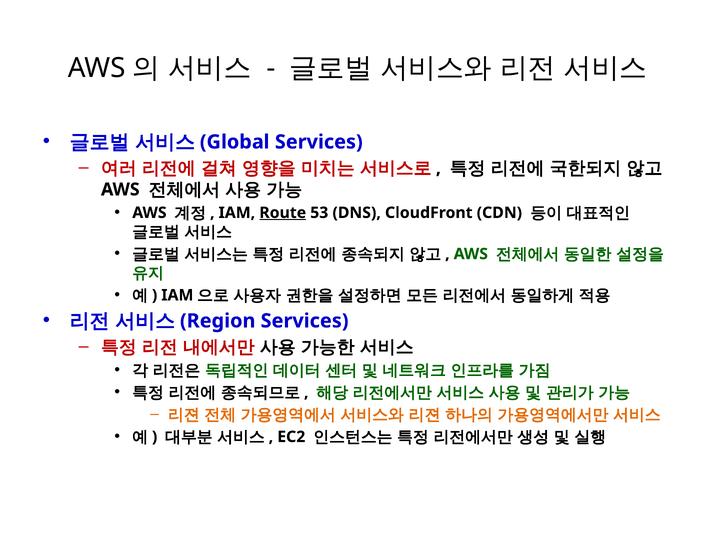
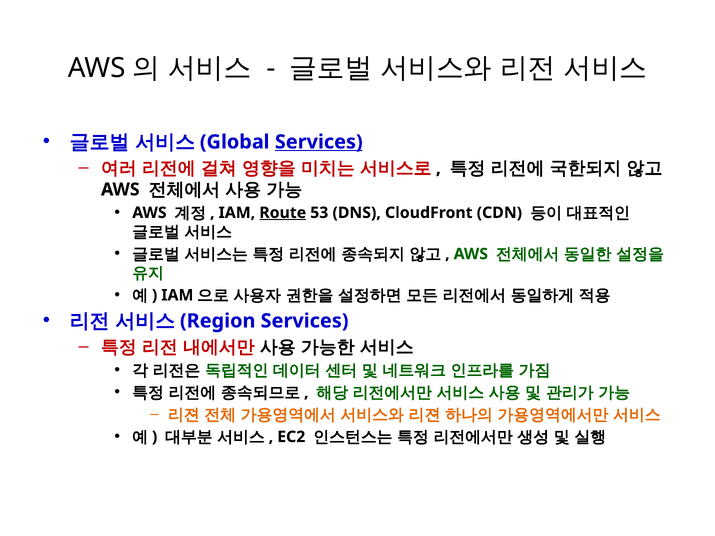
Services underline: none -> present (319, 142)
